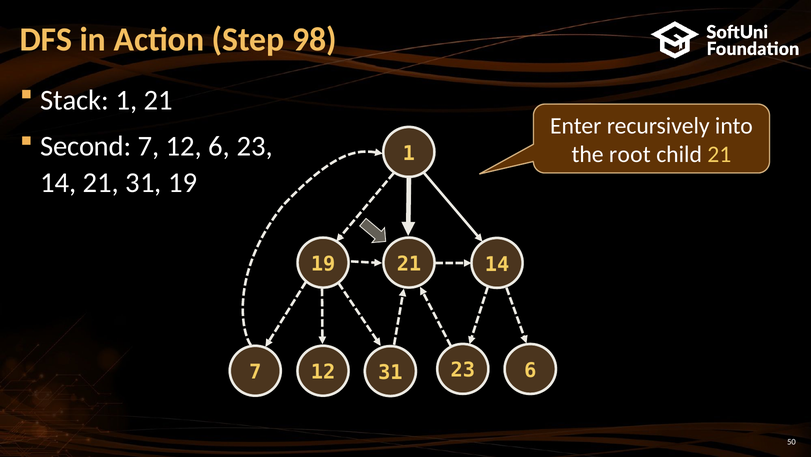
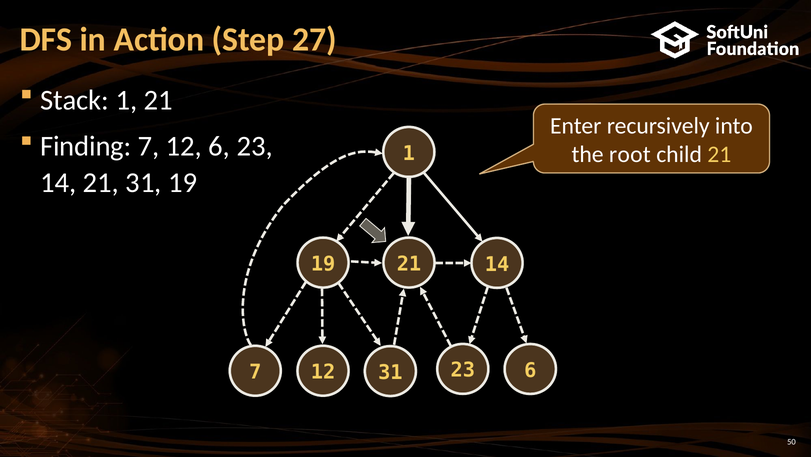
98: 98 -> 27 (315, 39)
Second: Second -> Finding (86, 146)
